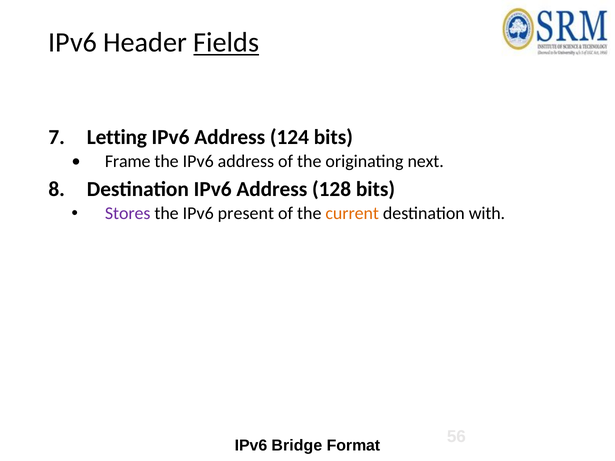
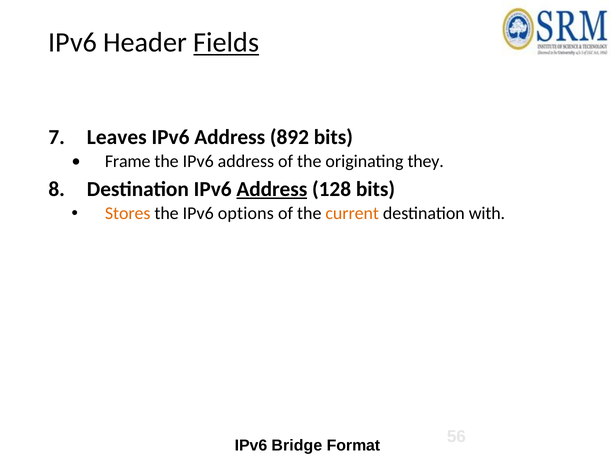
Letting: Letting -> Leaves (117, 137)
124: 124 -> 892 (289, 137)
next: next -> they (426, 162)
Address underline: none -> present (272, 189)
Stores colour: purple -> orange (128, 214)
present: present -> options (246, 214)
